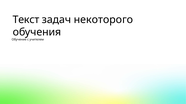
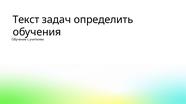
некоторого: некоторого -> определить (103, 20)
